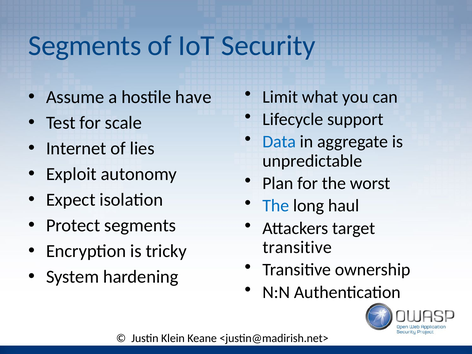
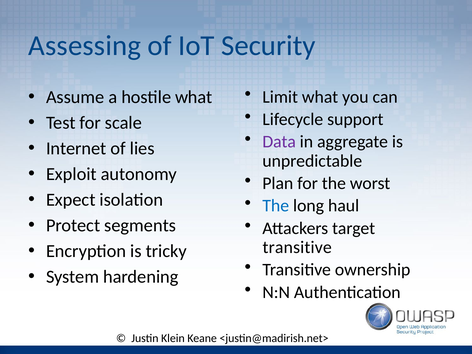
Segments: Segments -> Assessing (85, 46)
hostile have: have -> what (194, 97)
Data colour: blue -> purple (279, 142)
